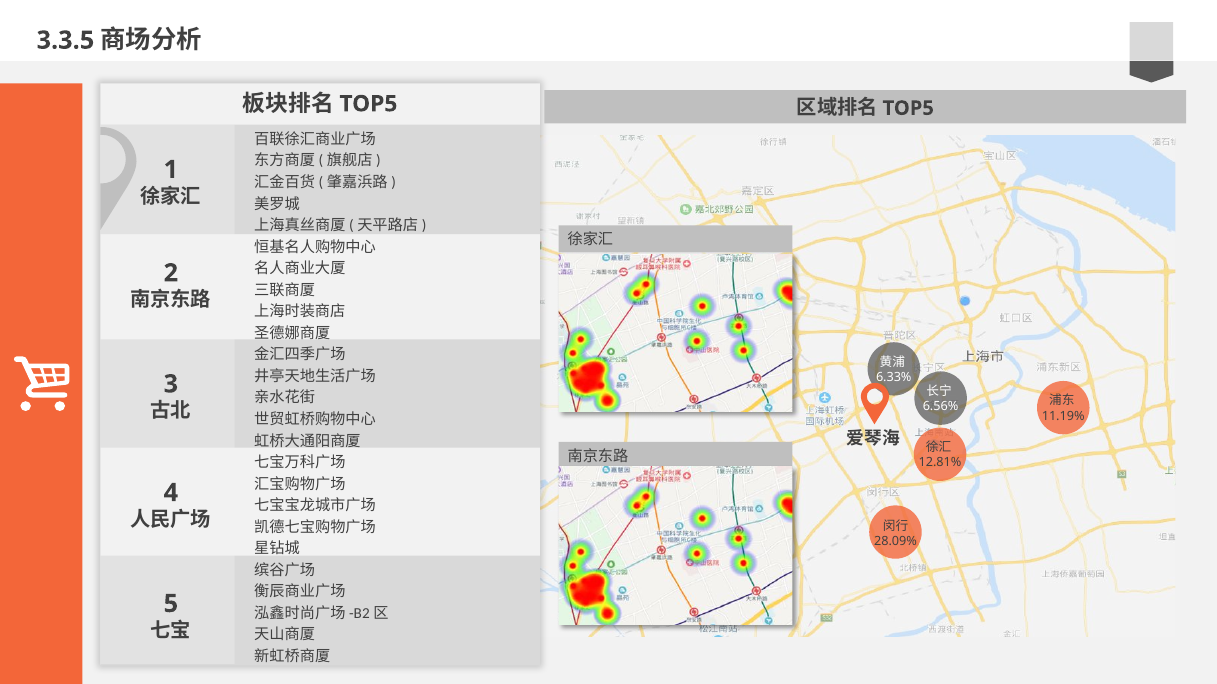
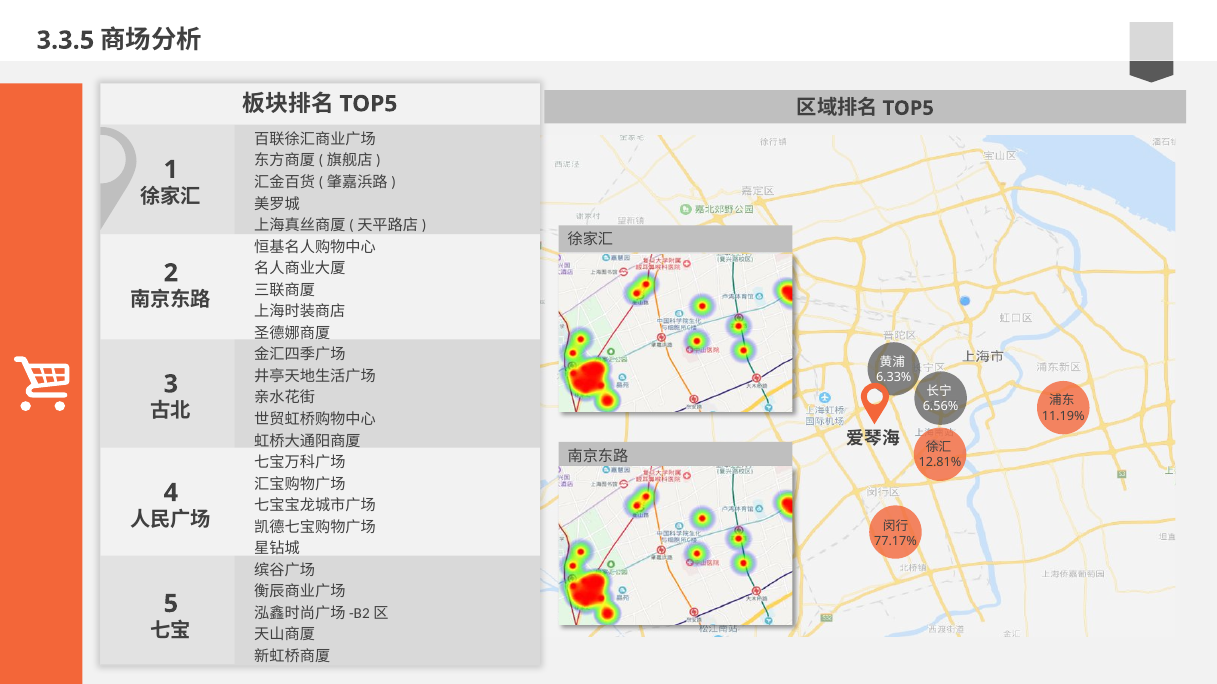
28.09%: 28.09% -> 77.17% (896, 542)
